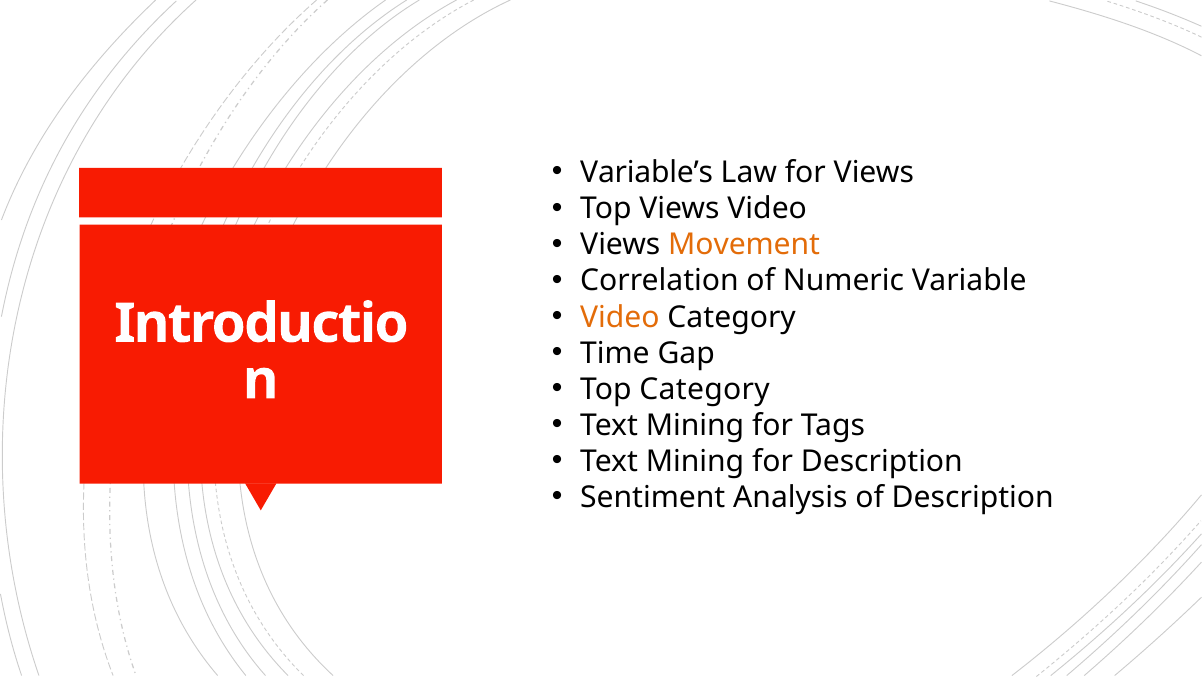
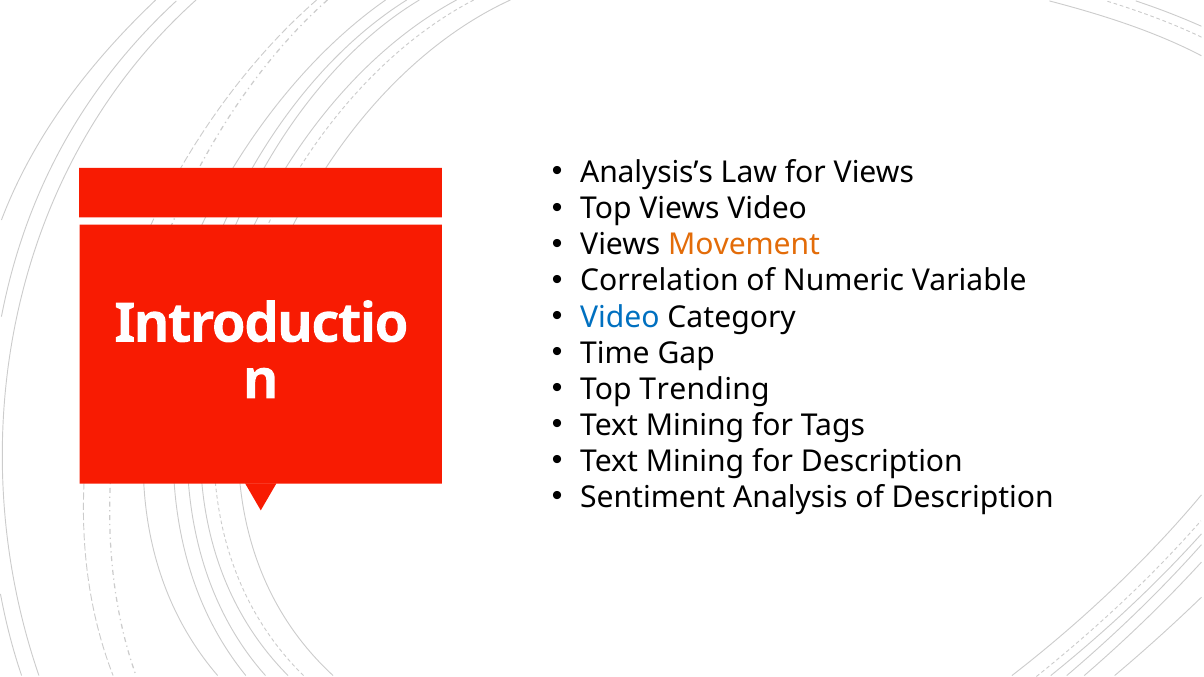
Variable’s: Variable’s -> Analysis’s (647, 173)
Video colour: orange -> blue (620, 317)
Top Category: Category -> Trending (705, 389)
